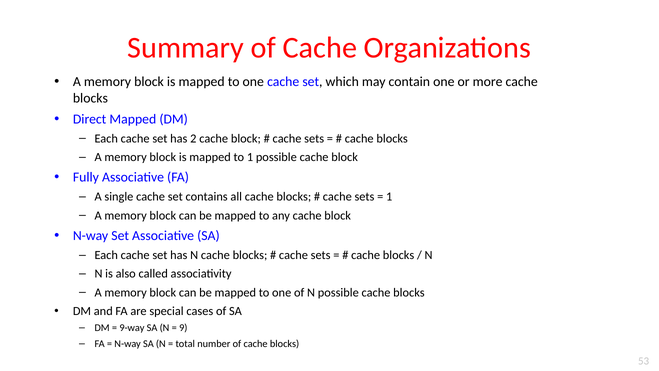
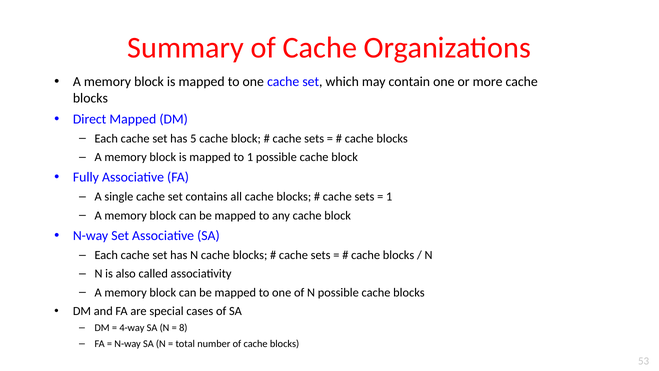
2: 2 -> 5 (193, 138)
9-way: 9-way -> 4-way (132, 328)
9: 9 -> 8 (183, 328)
